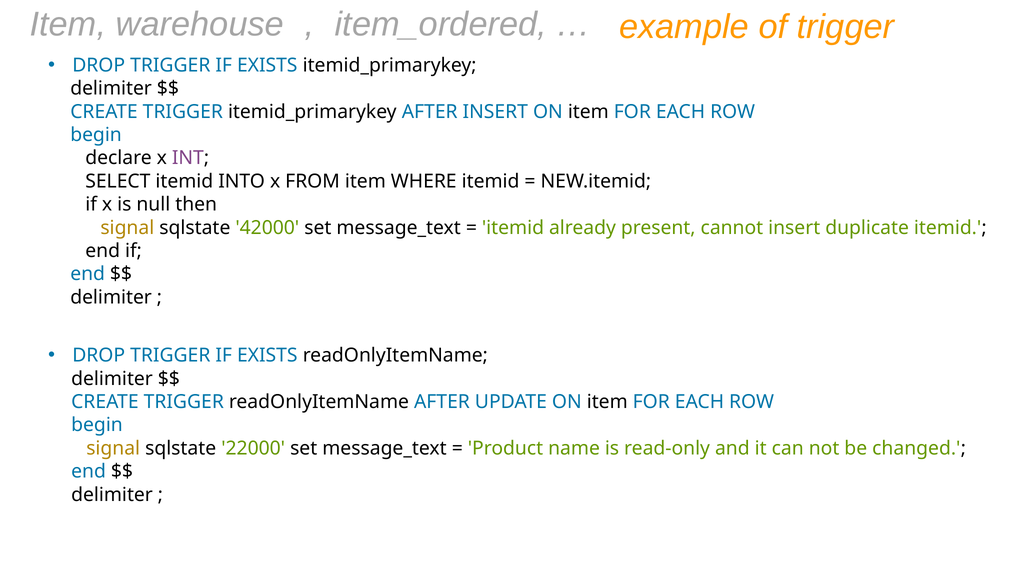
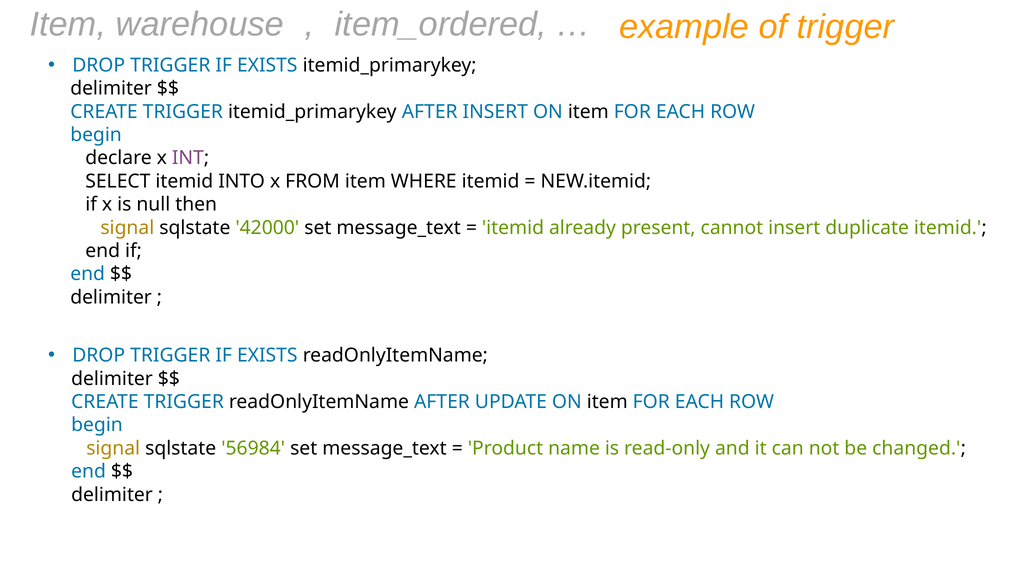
22000: 22000 -> 56984 (253, 448)
